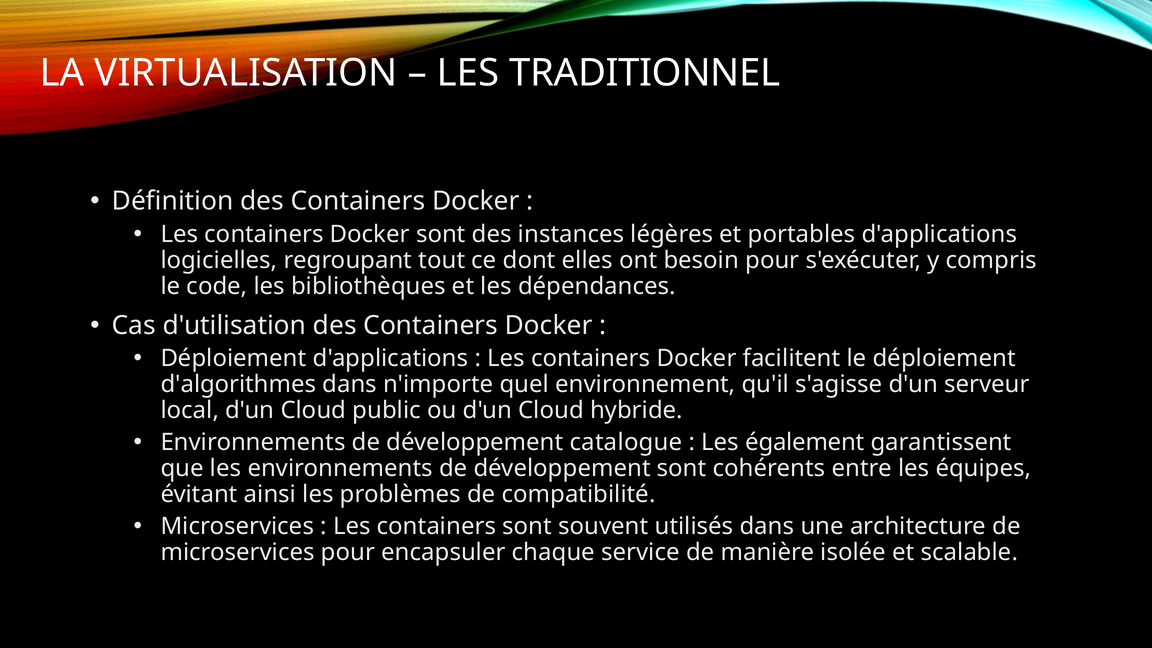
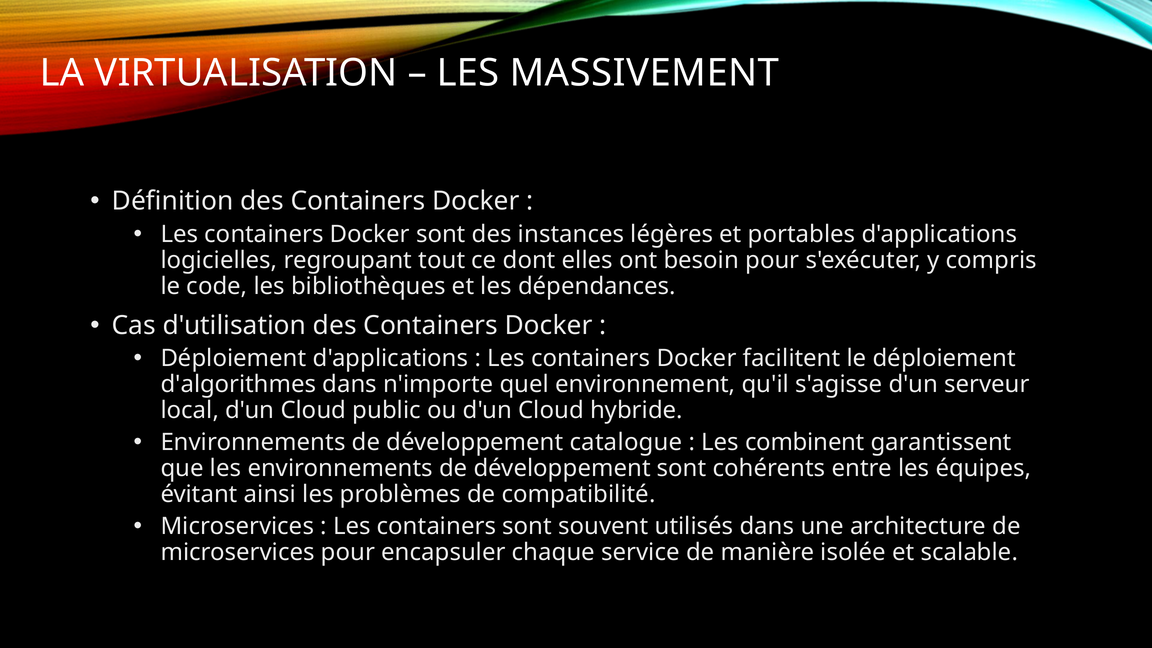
TRADITIONNEL: TRADITIONNEL -> MASSIVEMENT (644, 73)
également: également -> combinent (805, 442)
